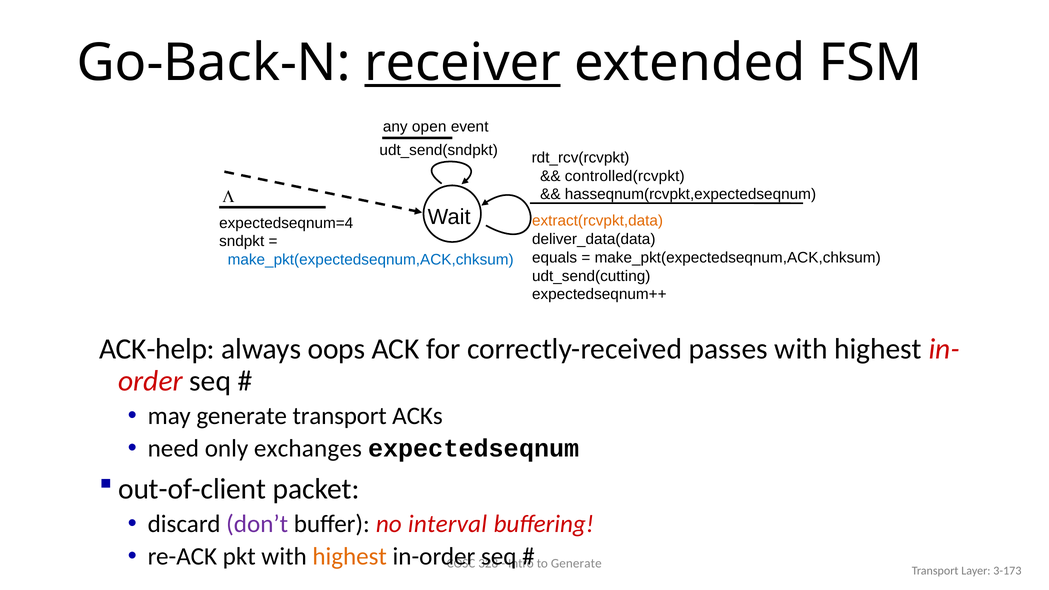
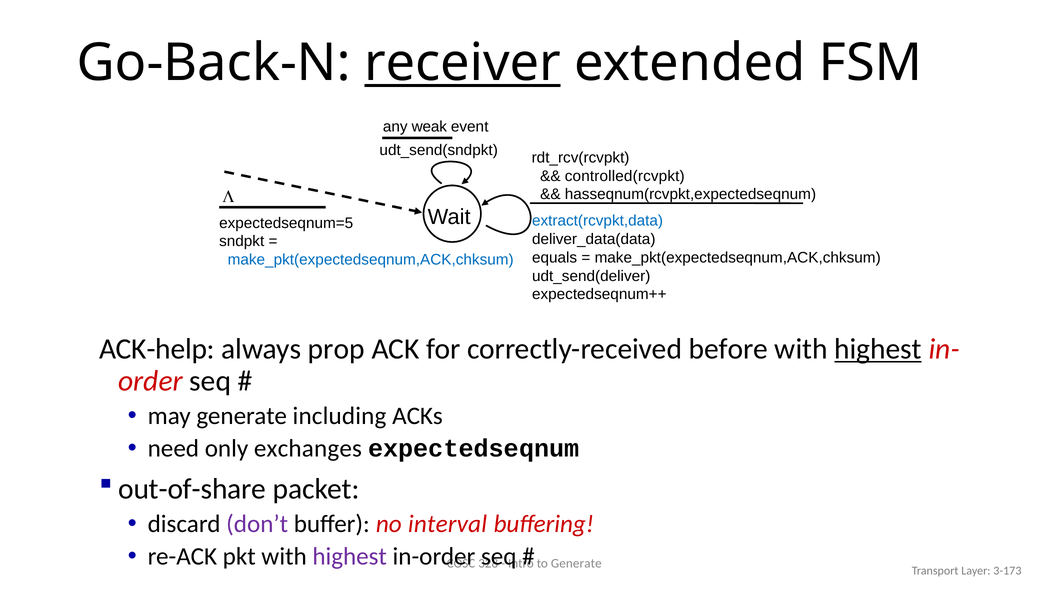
open: open -> weak (429, 126)
extract(rcvpkt,data colour: orange -> blue (598, 221)
expectedseqnum=4: expectedseqnum=4 -> expectedseqnum=5 (286, 223)
udt_send(cutting: udt_send(cutting -> udt_send(deliver (591, 276)
oops: oops -> prop (336, 349)
passes: passes -> before (728, 349)
highest underline: none -> present (878, 349)
generate transport: transport -> including (339, 416)
out-of-client: out-of-client -> out-of-share (192, 489)
highest colour: orange -> purple (350, 557)
